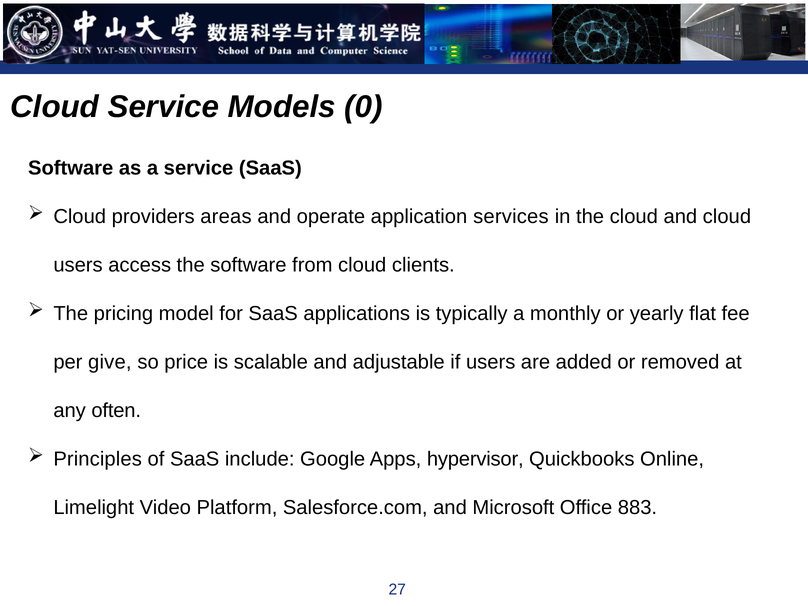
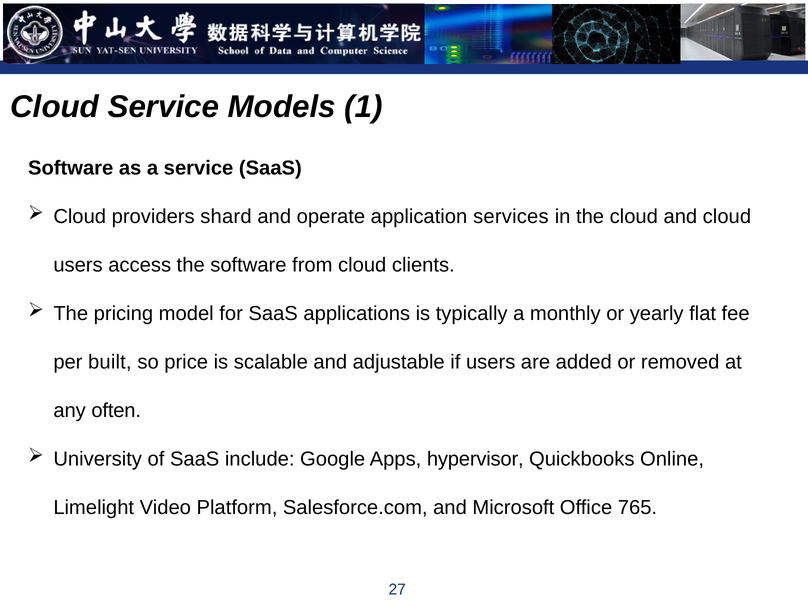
0: 0 -> 1 (364, 107)
areas: areas -> shard (226, 216)
give: give -> built (110, 362)
Principles: Principles -> University (98, 459)
883: 883 -> 765 (637, 507)
